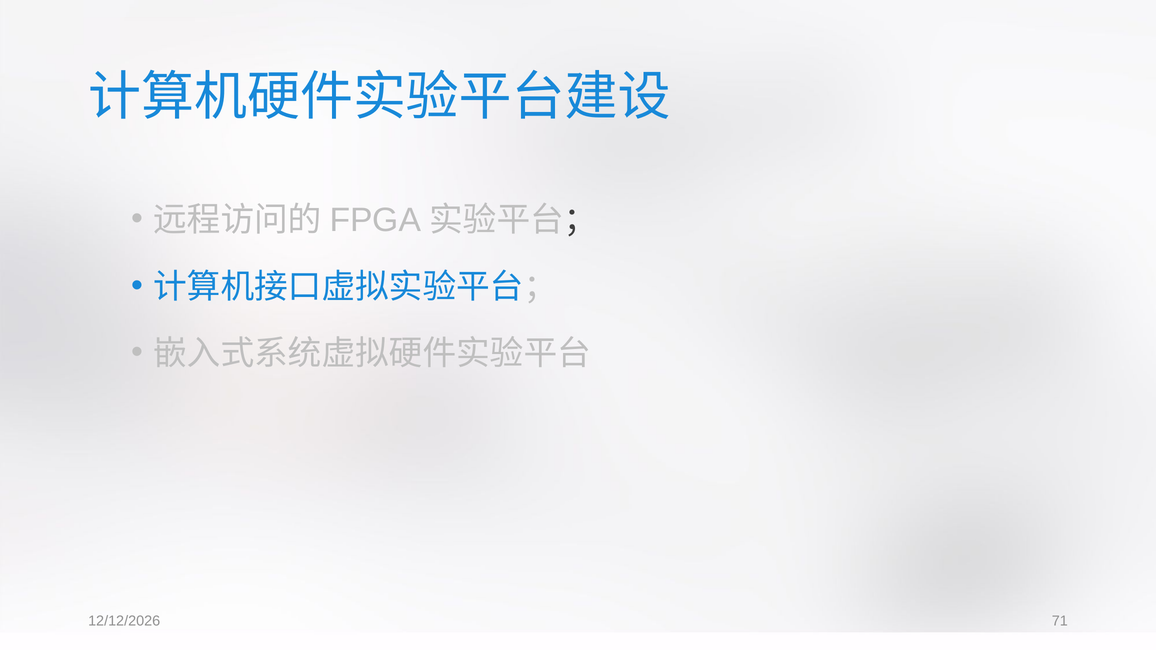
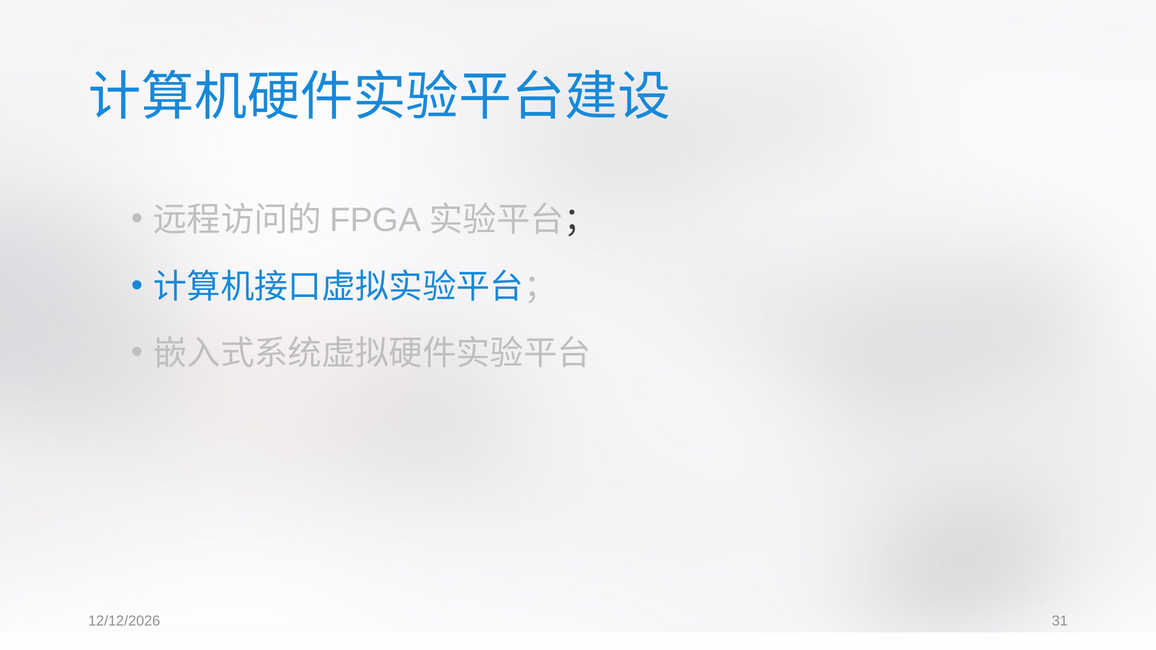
71: 71 -> 31 (1060, 621)
